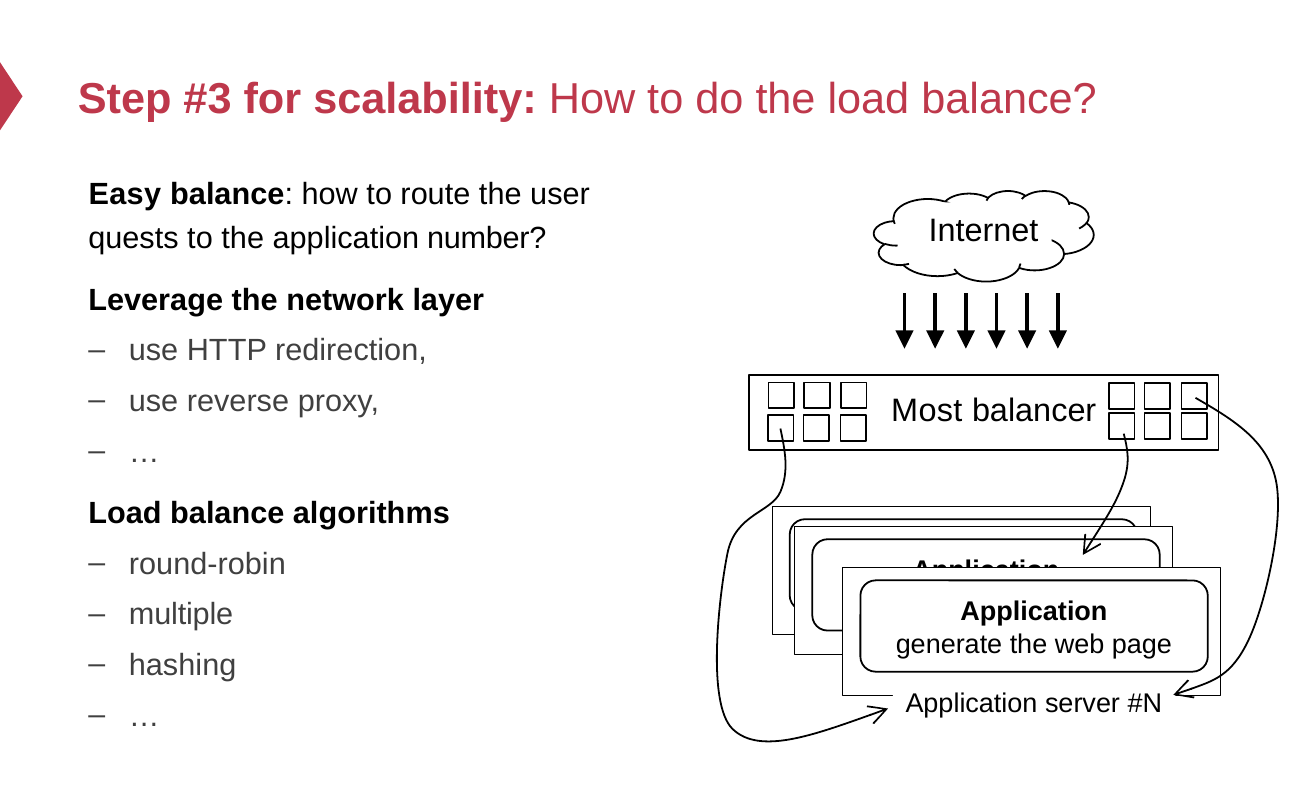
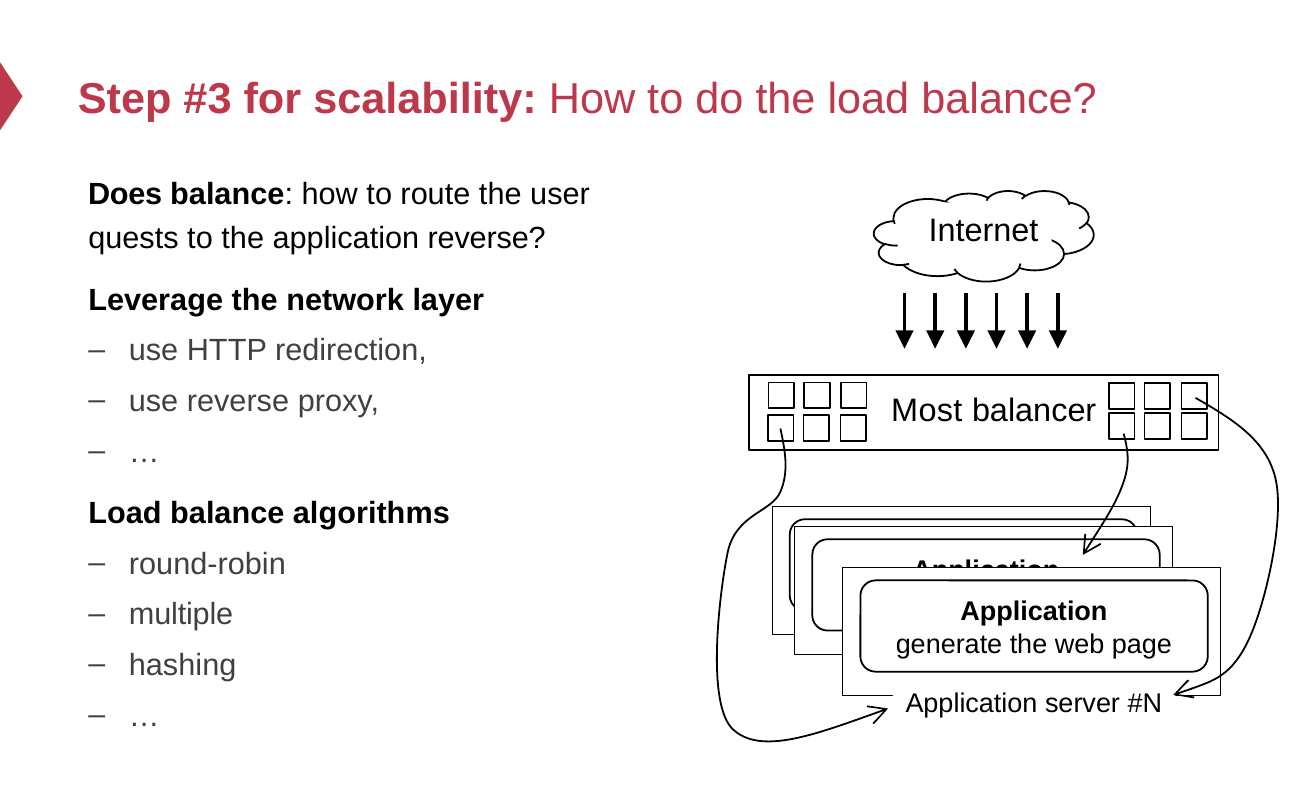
Easy: Easy -> Does (125, 195)
application number: number -> reverse (487, 239)
